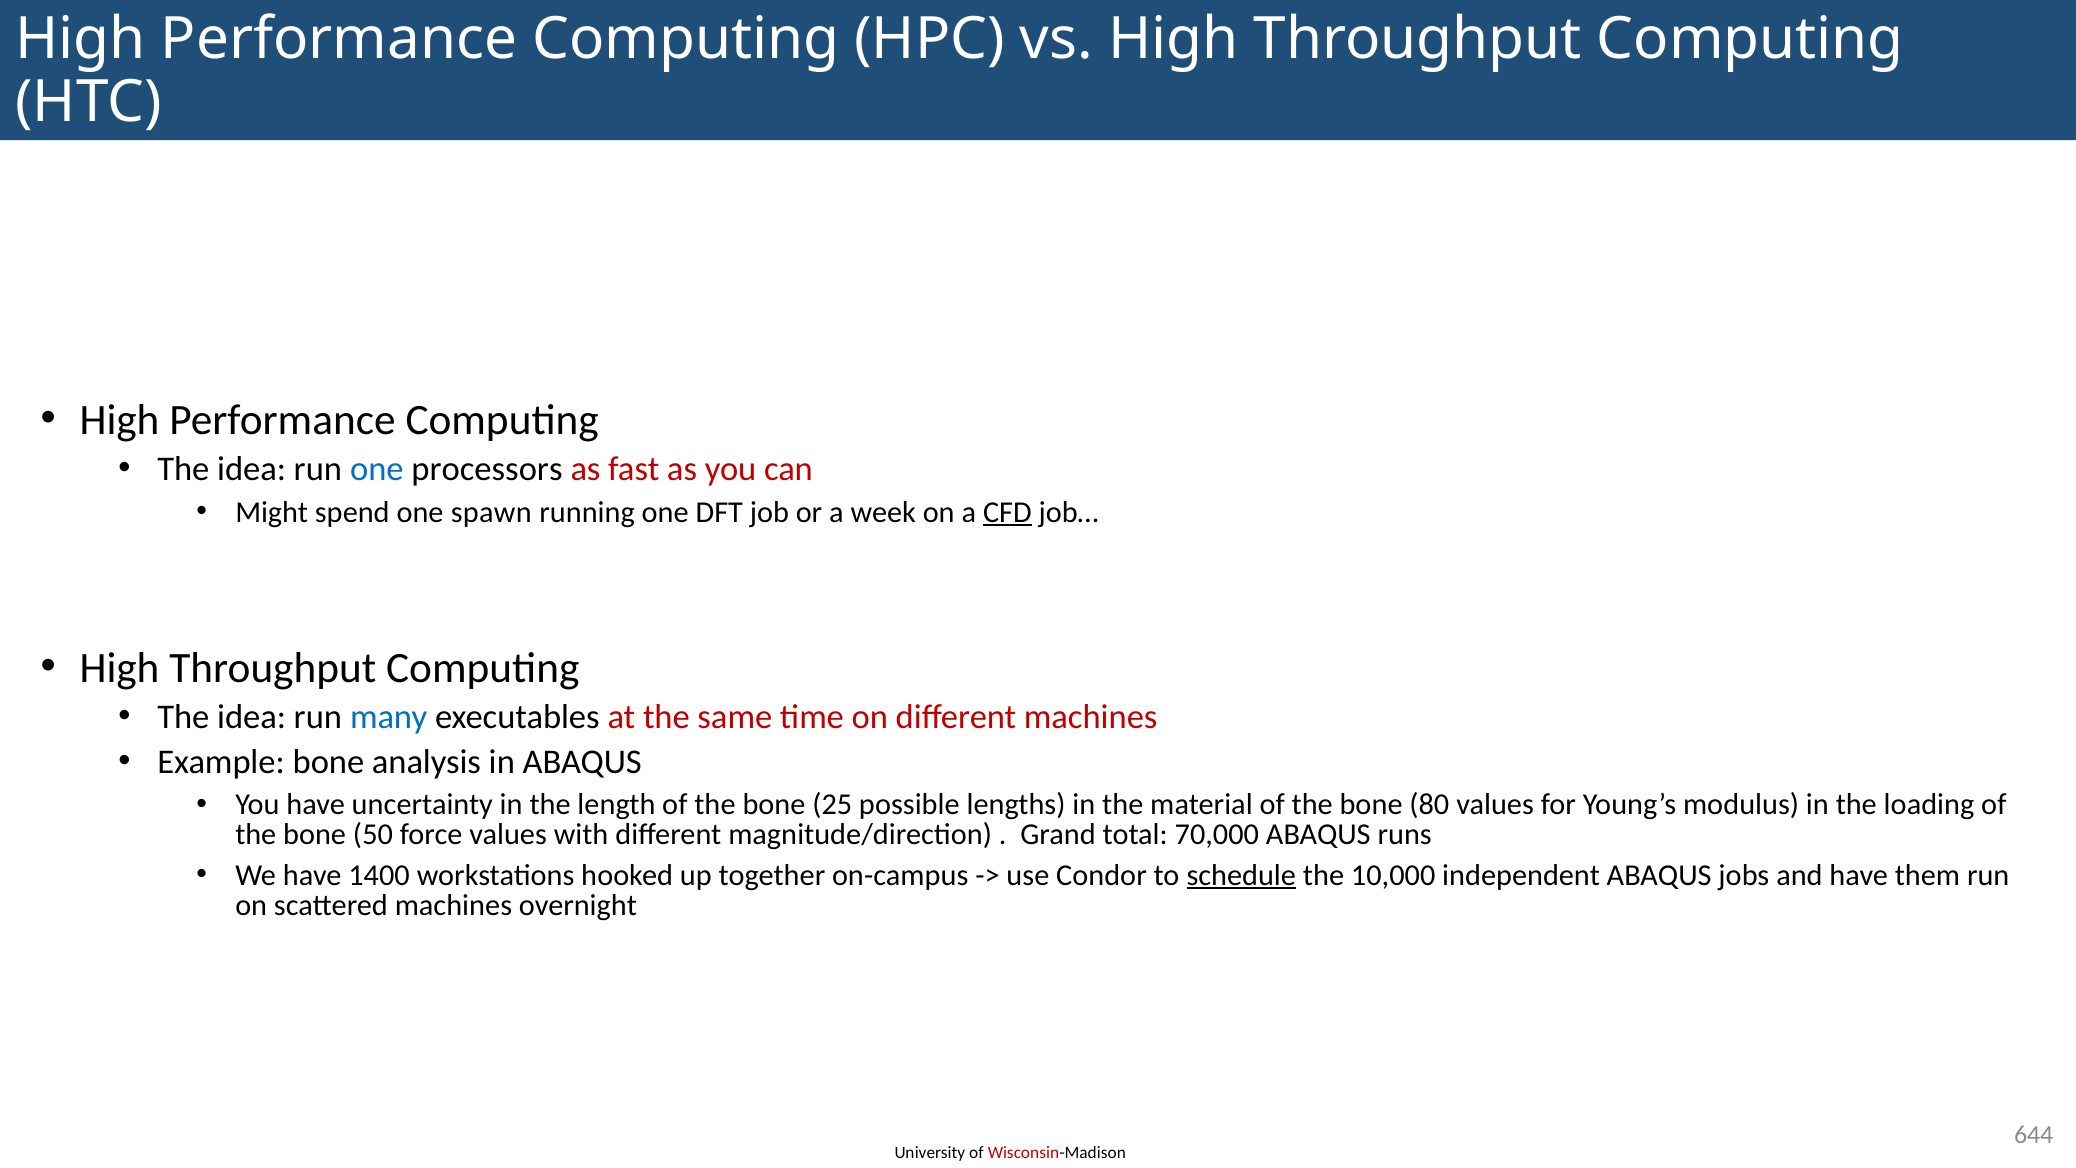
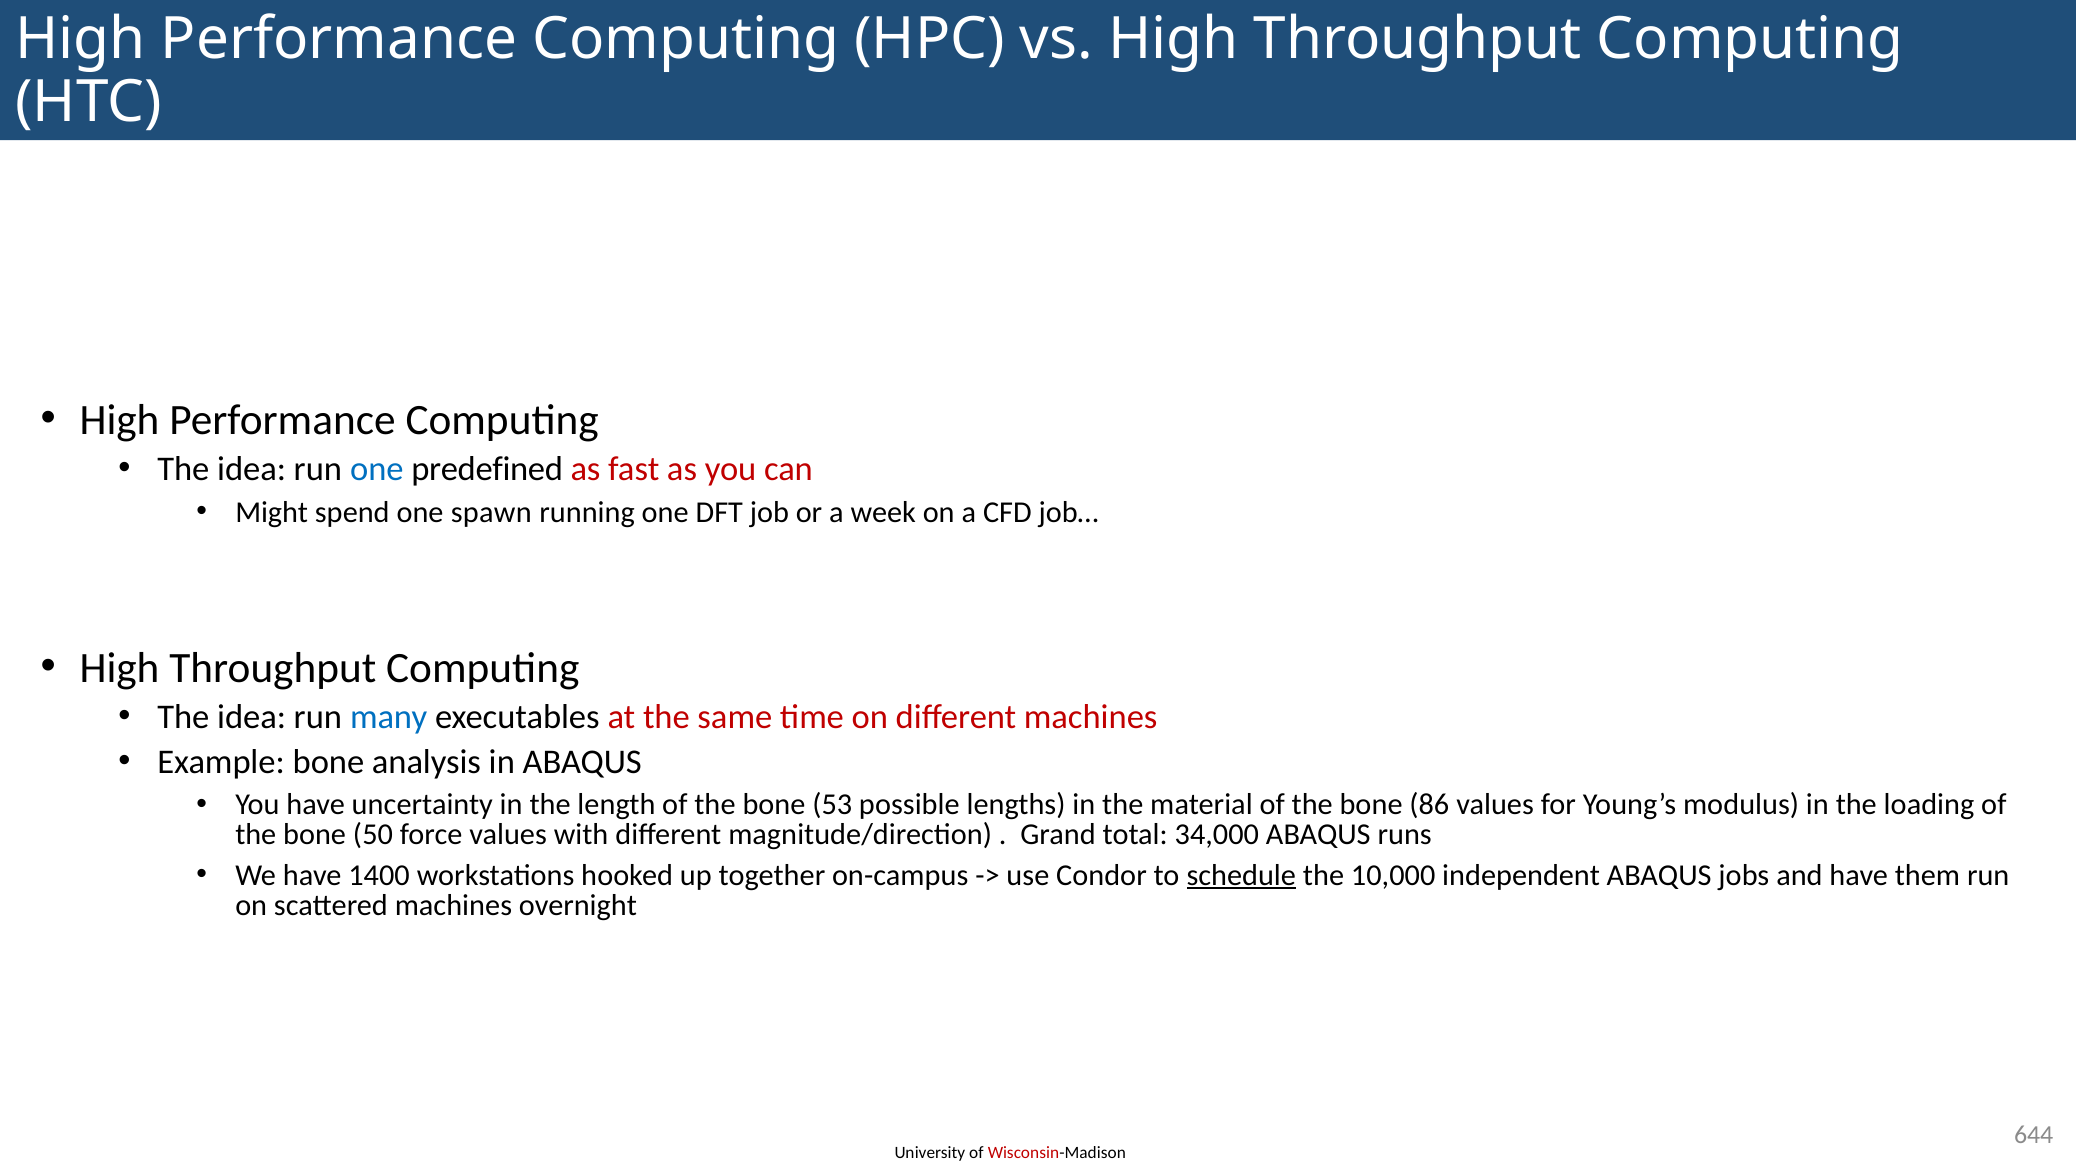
processors: processors -> predefined (487, 469)
CFD underline: present -> none (1007, 512)
25: 25 -> 53 (832, 805)
80: 80 -> 86 (1429, 805)
70,000: 70,000 -> 34,000 (1217, 834)
